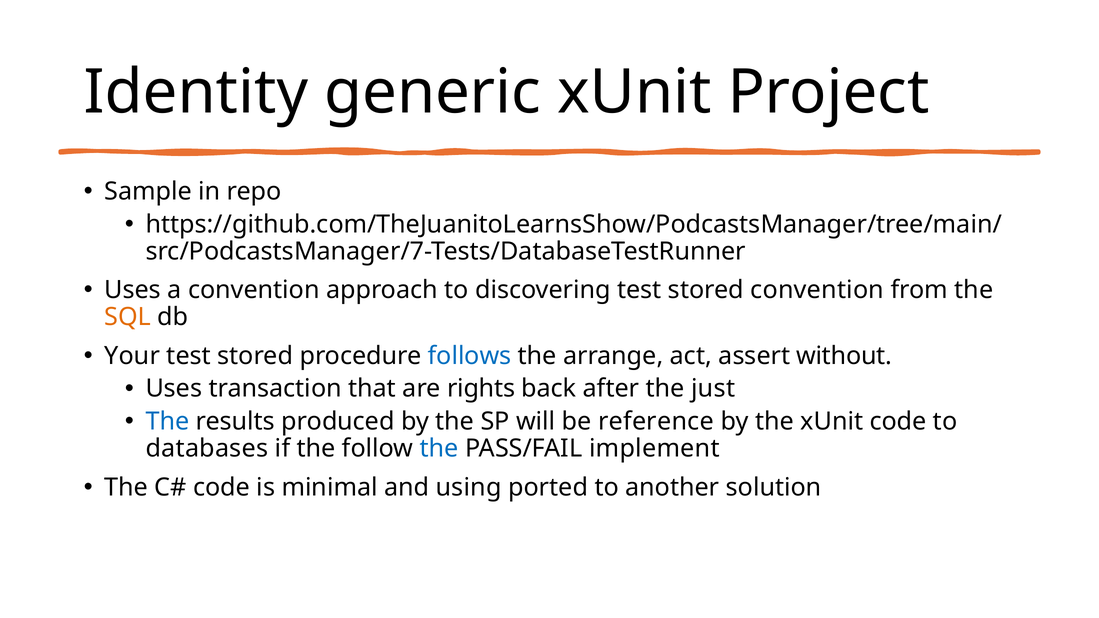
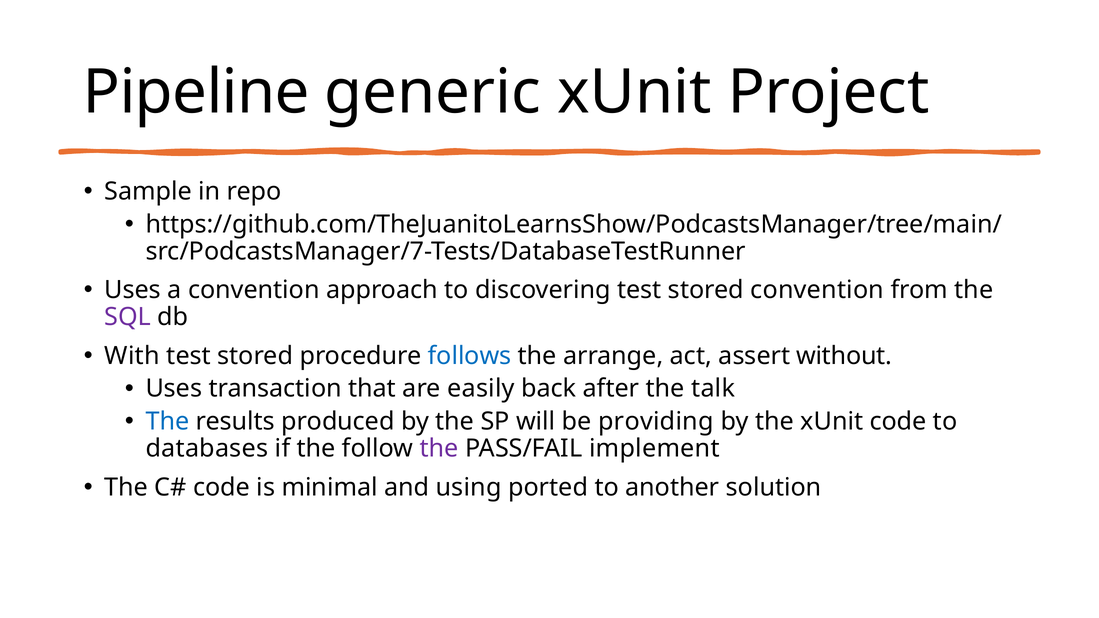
Identity: Identity -> Pipeline (196, 92)
SQL colour: orange -> purple (128, 317)
Your: Your -> With (132, 356)
rights: rights -> easily (481, 389)
just: just -> talk (713, 389)
reference: reference -> providing (656, 422)
the colour: blue -> purple (439, 449)
